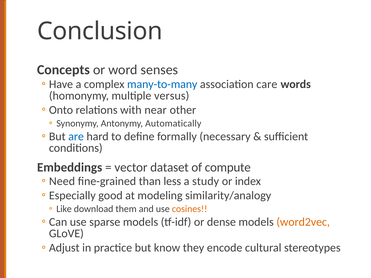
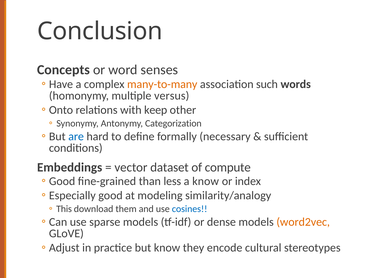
many-to-many colour: blue -> orange (162, 84)
care: care -> such (267, 84)
near: near -> keep (156, 110)
Automatically: Automatically -> Categorization (173, 123)
Need: Need -> Good (62, 181)
a study: study -> know (206, 181)
Like: Like -> This (64, 209)
cosines colour: orange -> blue (190, 209)
